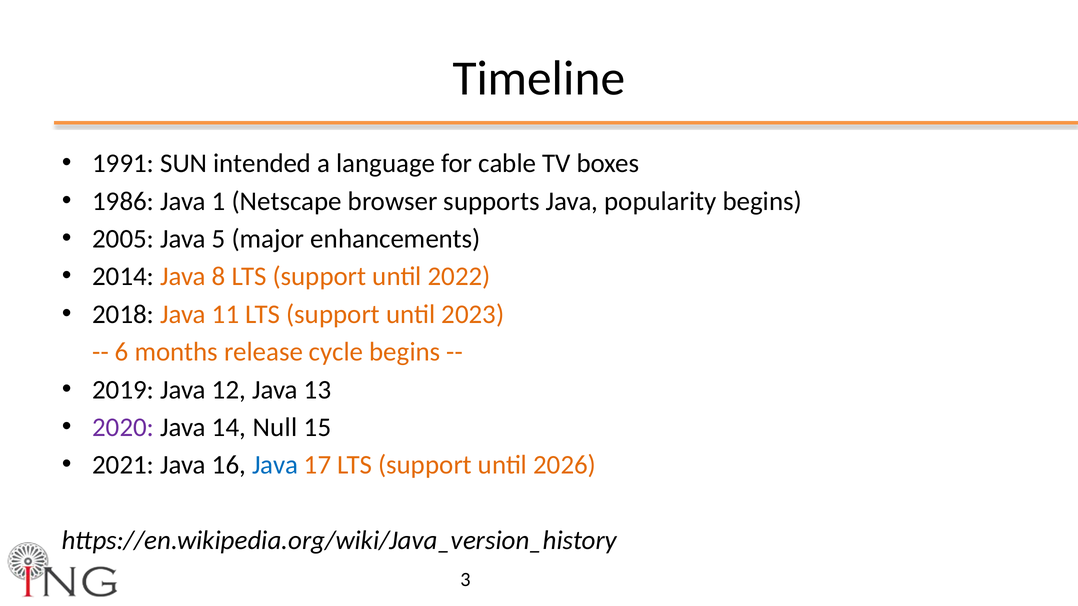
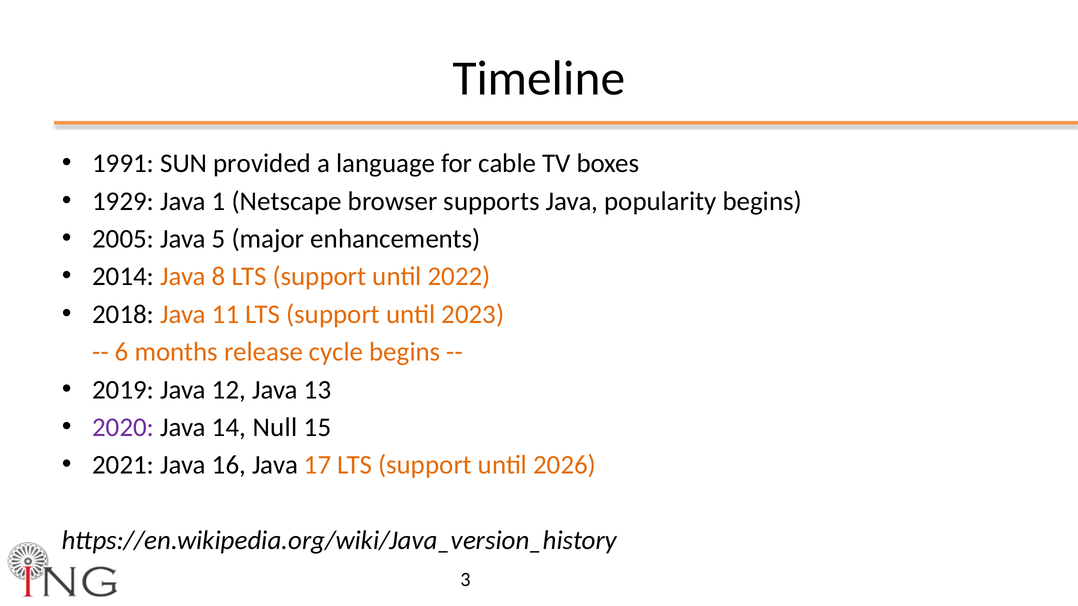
intended: intended -> provided (262, 164)
1986: 1986 -> 1929 (123, 201)
Java colour: blue -> black (275, 465)
